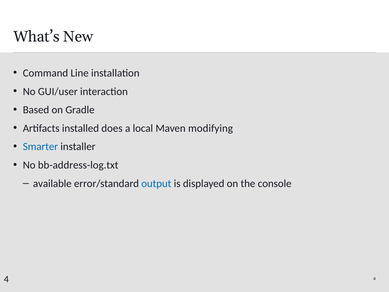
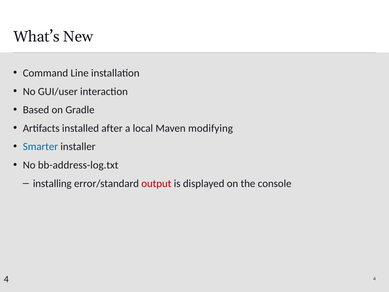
does: does -> after (112, 128)
available: available -> installing (52, 183)
output colour: blue -> red (156, 183)
